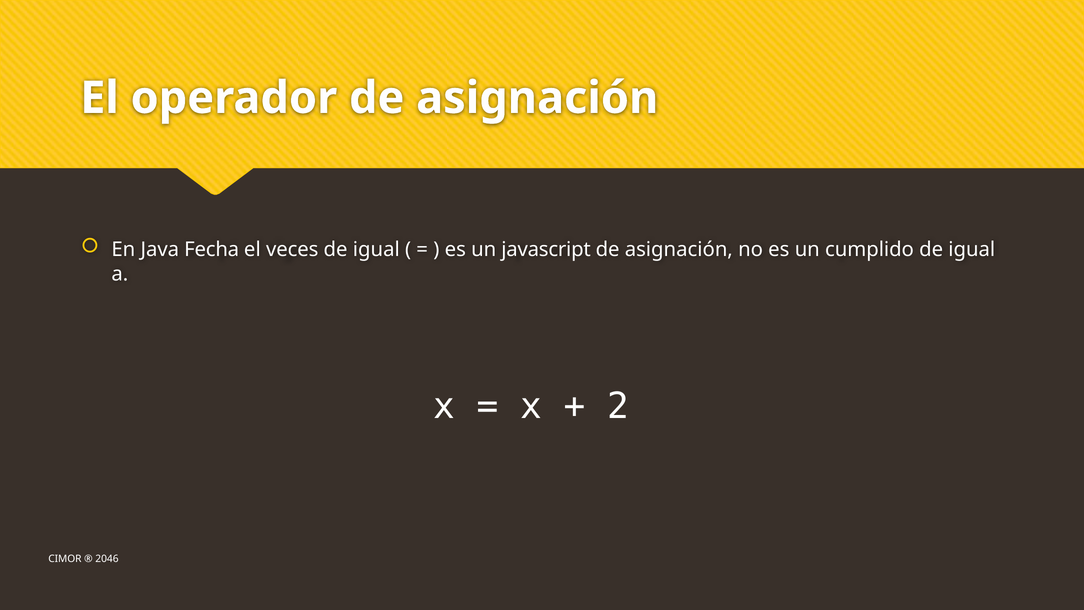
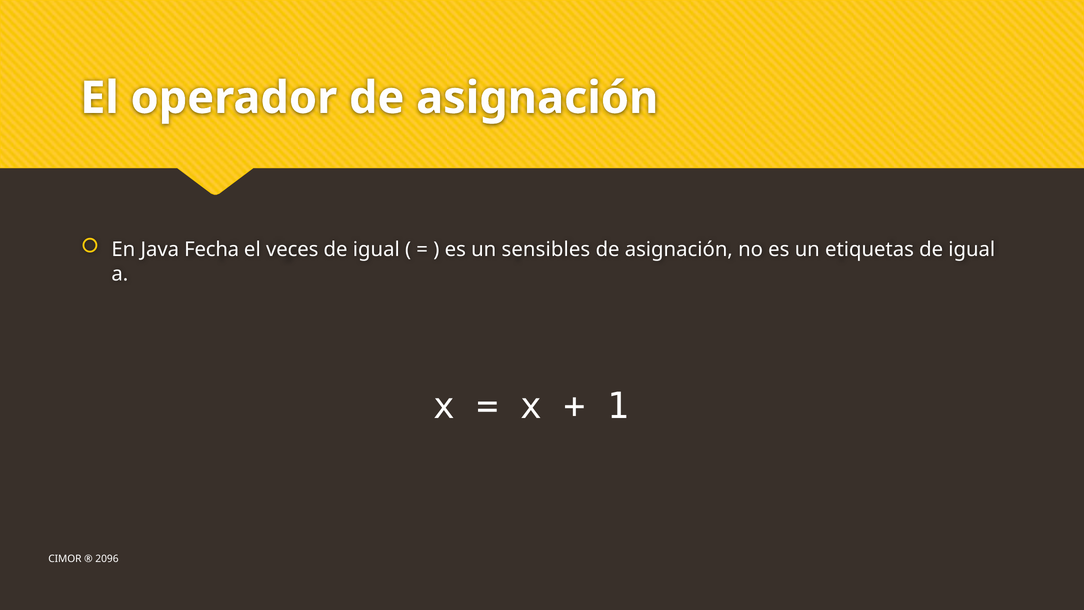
javascript: javascript -> sensibles (546, 249)
cumplido: cumplido -> etiquetas (869, 249)
2: 2 -> 1 (618, 406)
2046: 2046 -> 2096 (107, 559)
